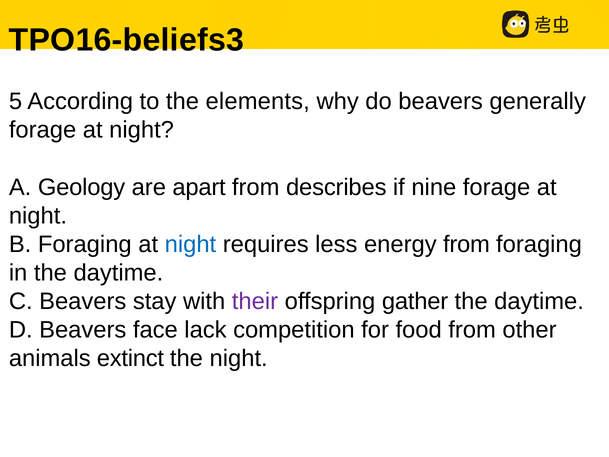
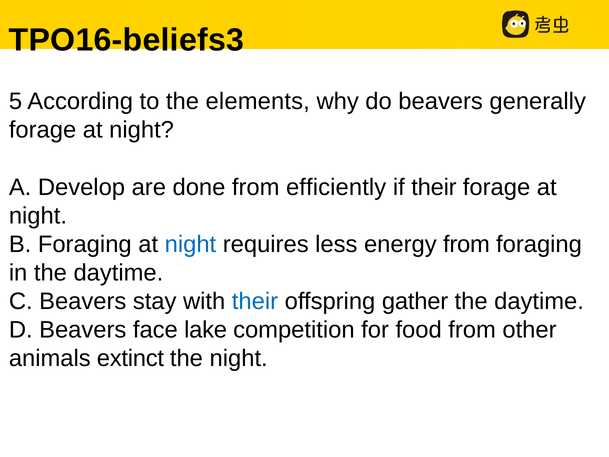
Geology: Geology -> Develop (81, 187)
apart: apart -> done (199, 187)
describes: describes -> efficiently (336, 187)
if nine: nine -> their (434, 187)
their colour: purple -> blue (255, 301)
lack: lack -> lake (206, 330)
